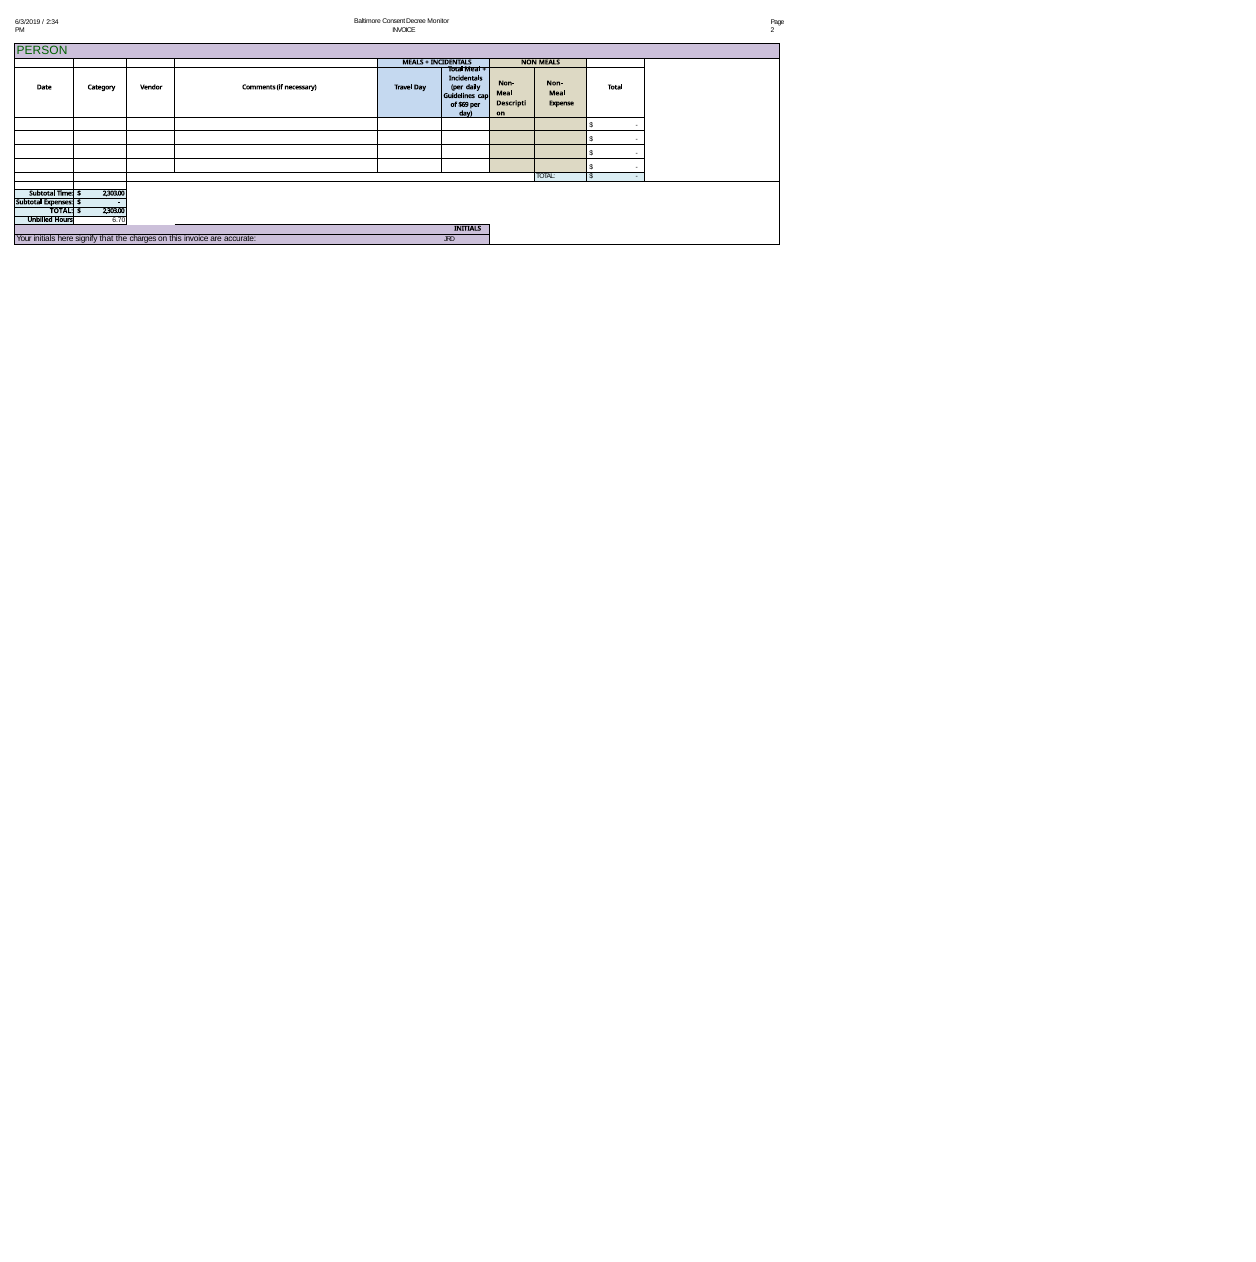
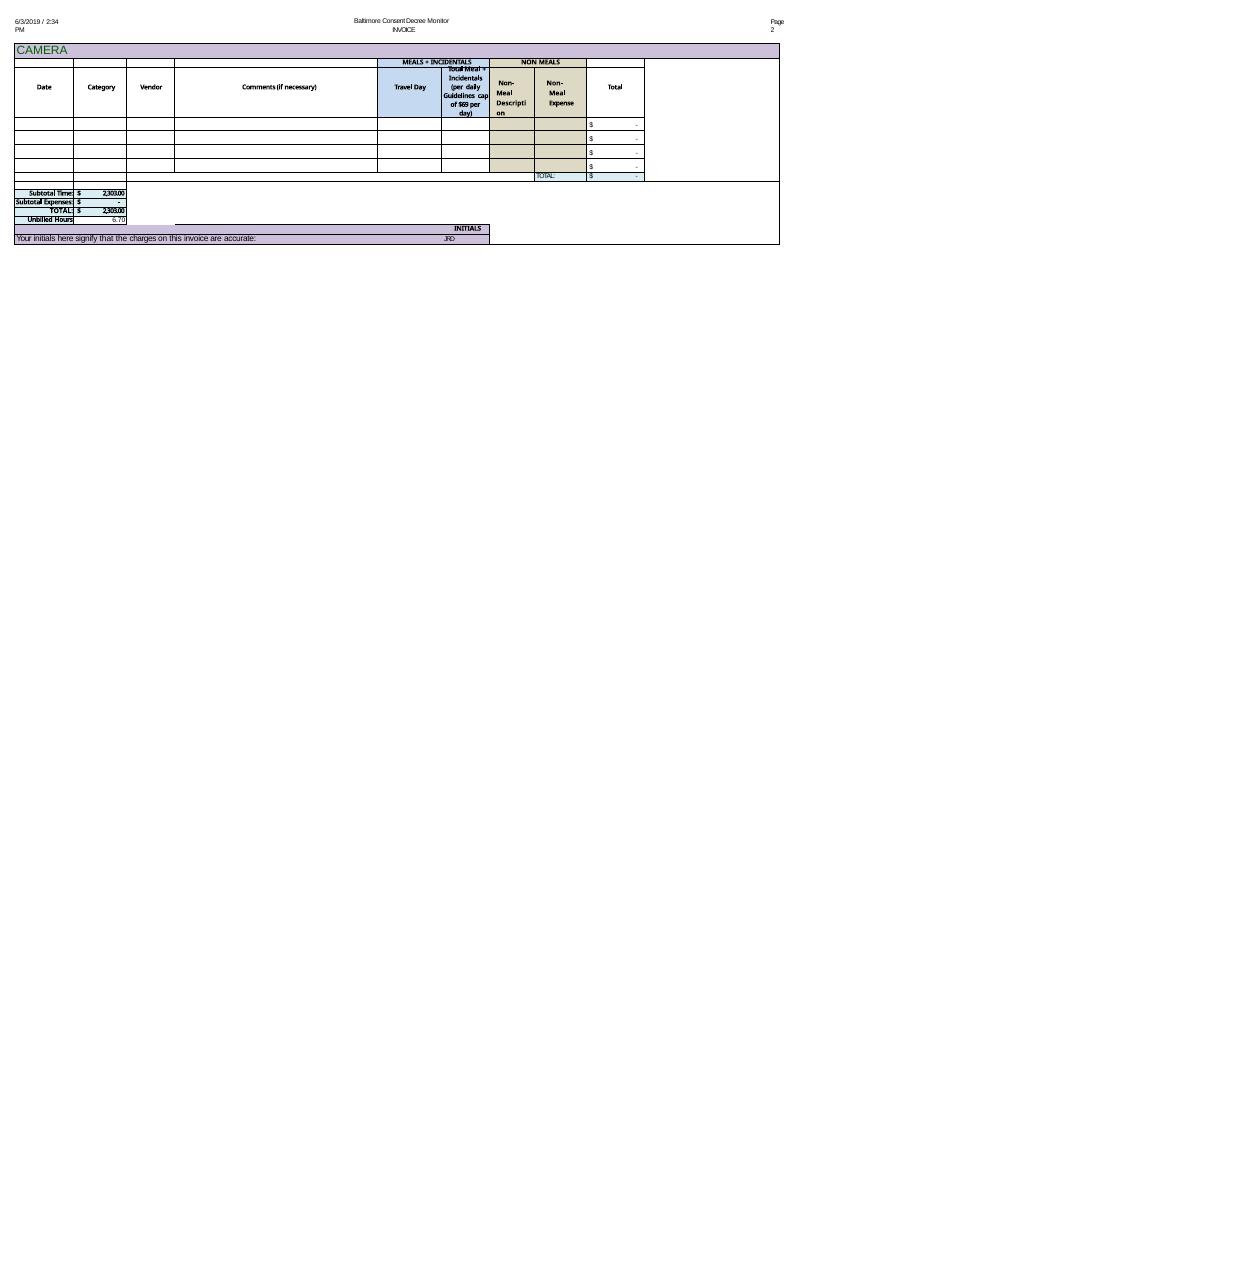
PERSON: PERSON -> CAMERA (42, 51)
